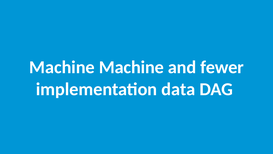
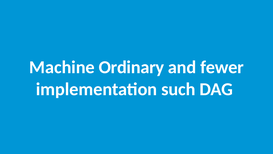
Machine Machine: Machine -> Ordinary (131, 67)
data: data -> such (178, 89)
